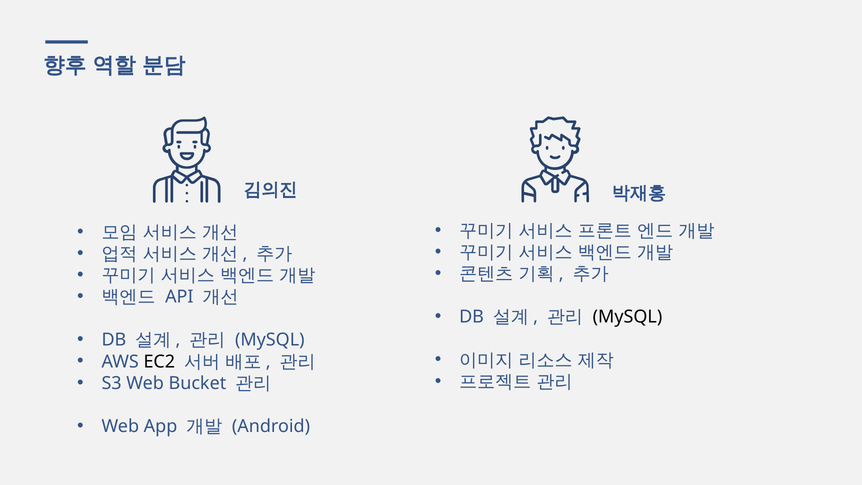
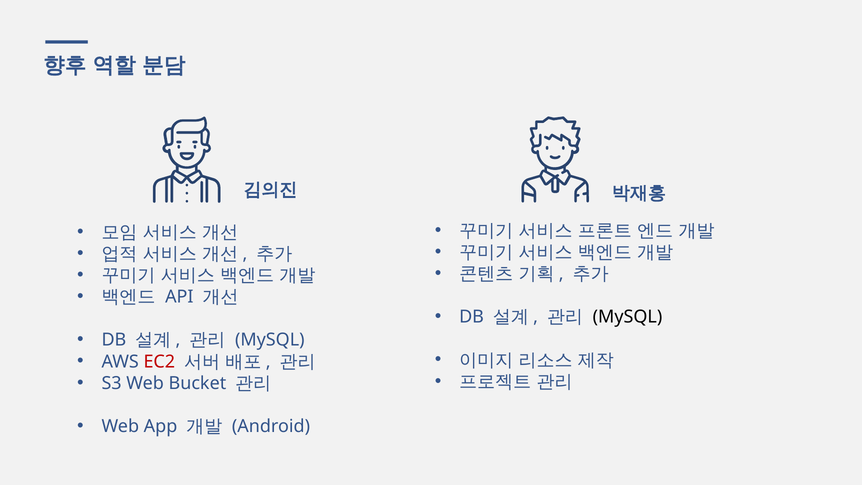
EC2 colour: black -> red (159, 361)
